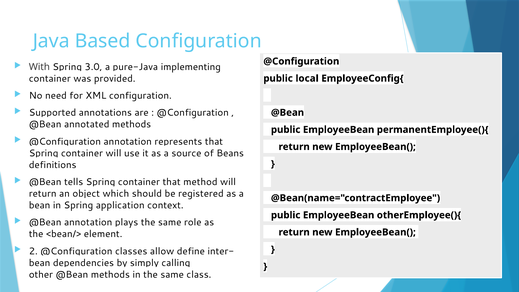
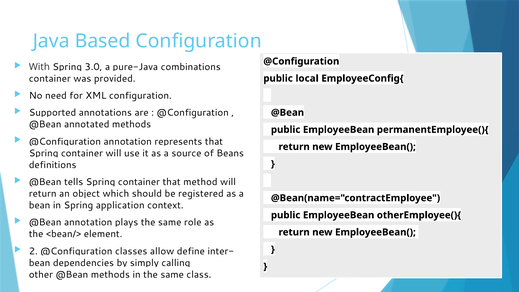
implementing: implementing -> combinations (191, 67)
